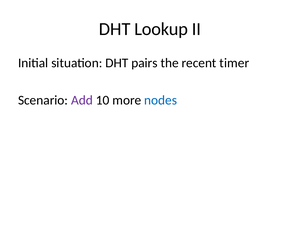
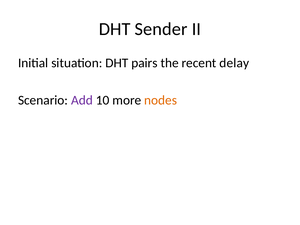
Lookup: Lookup -> Sender (161, 29)
timer: timer -> delay (234, 63)
nodes colour: blue -> orange (161, 100)
